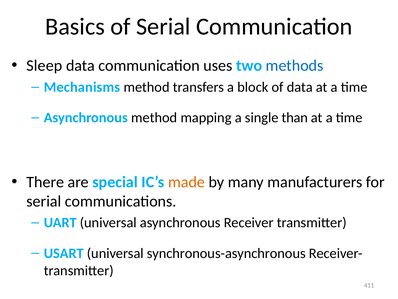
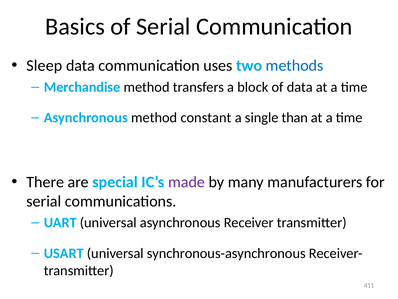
Mechanisms: Mechanisms -> Merchandise (82, 87)
mapping: mapping -> constant (206, 118)
made colour: orange -> purple (186, 182)
